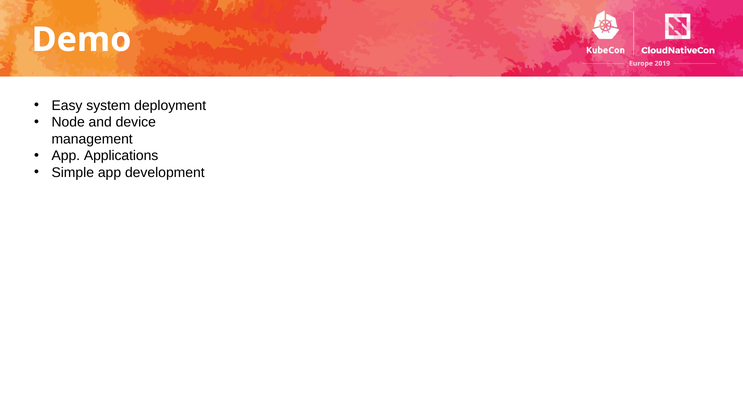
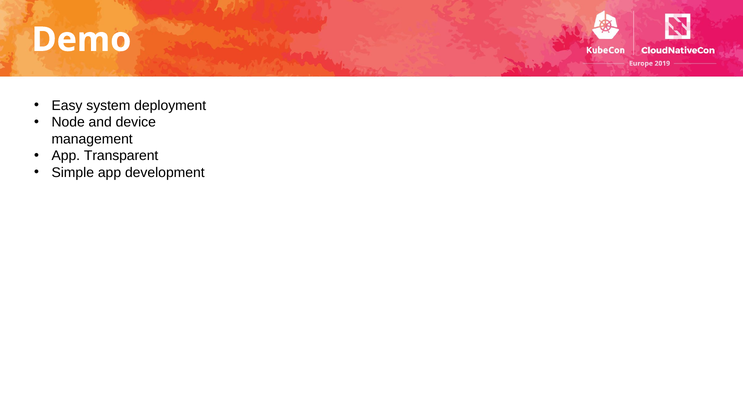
Applications: Applications -> Transparent (121, 156)
